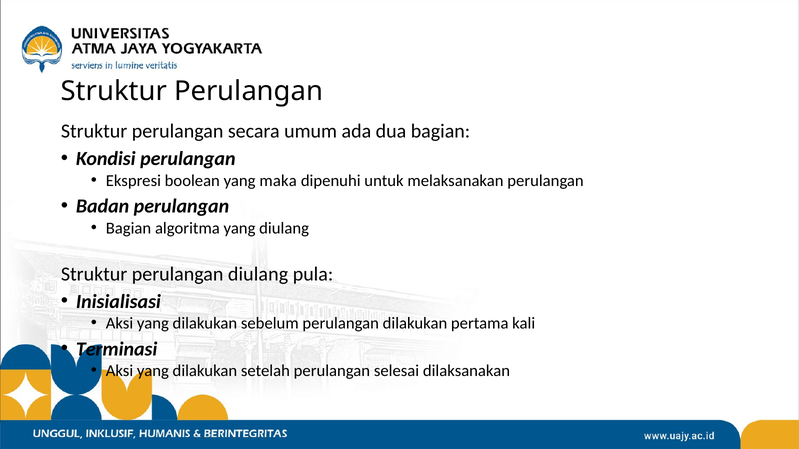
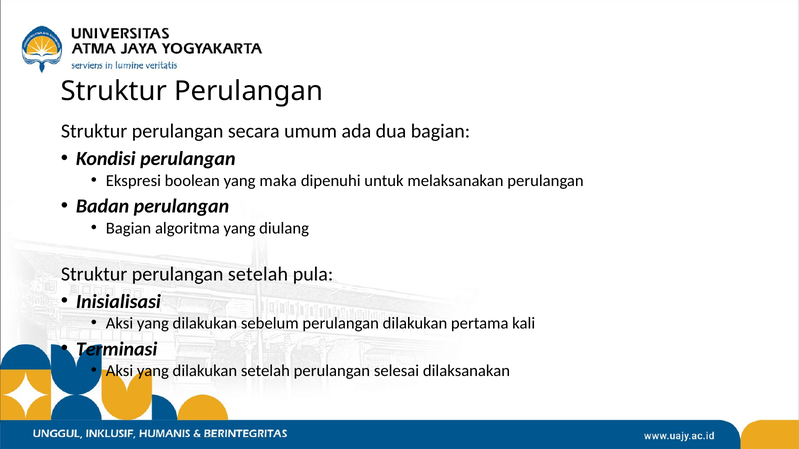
perulangan diulang: diulang -> setelah (258, 274)
